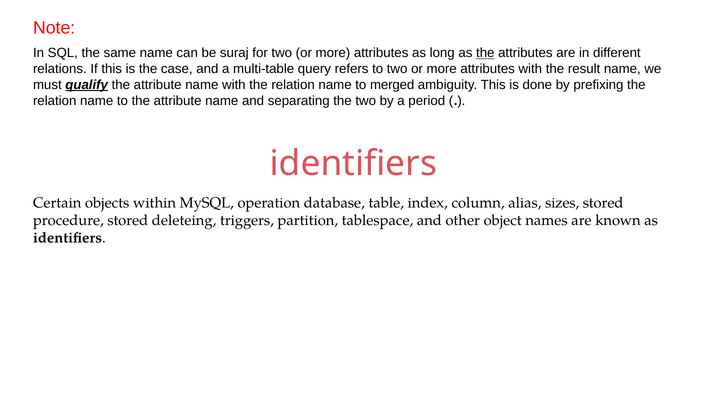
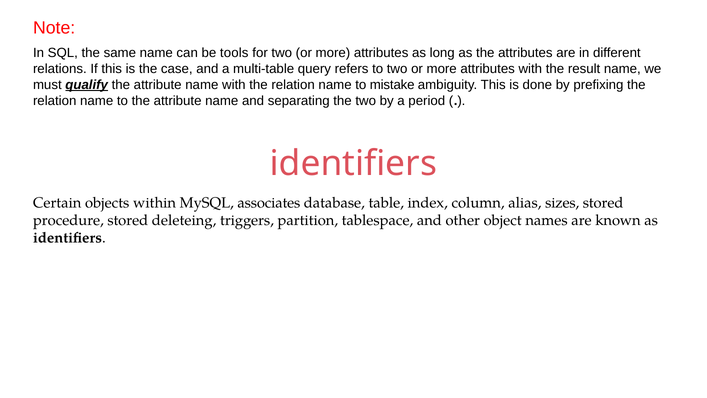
suraj: suraj -> tools (234, 53)
the underline: present -> none (485, 53)
merged: merged -> mistake (392, 85)
operation: operation -> associates (269, 202)
